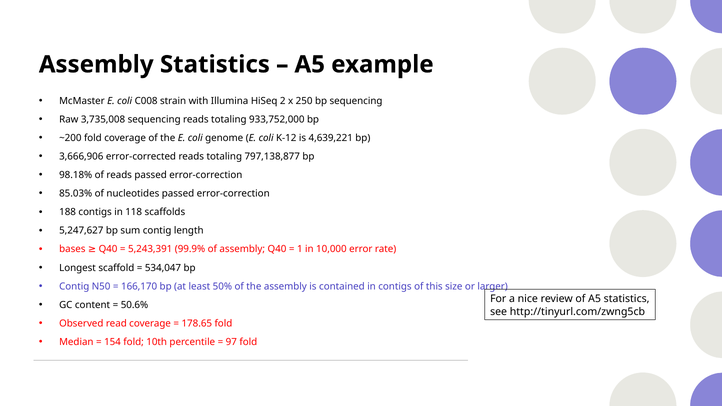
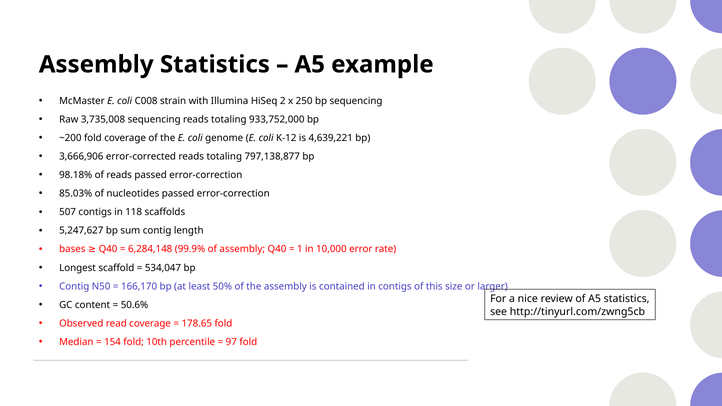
188: 188 -> 507 (68, 212)
5,243,391: 5,243,391 -> 6,284,148 (150, 249)
